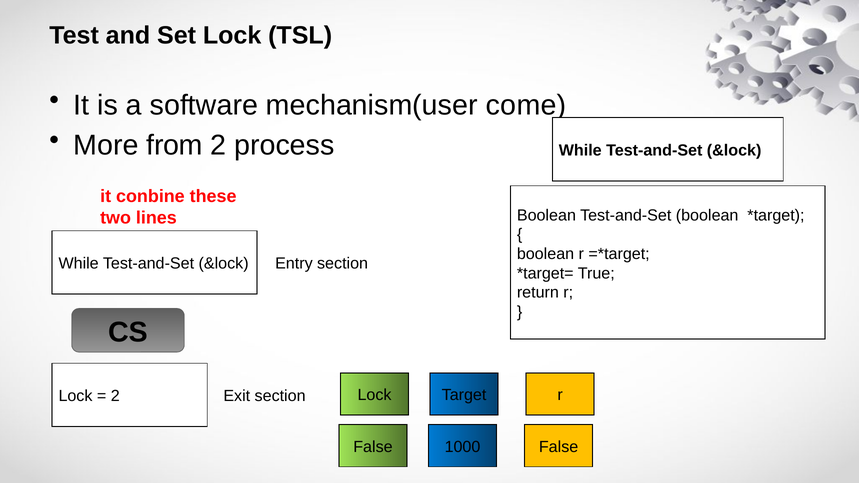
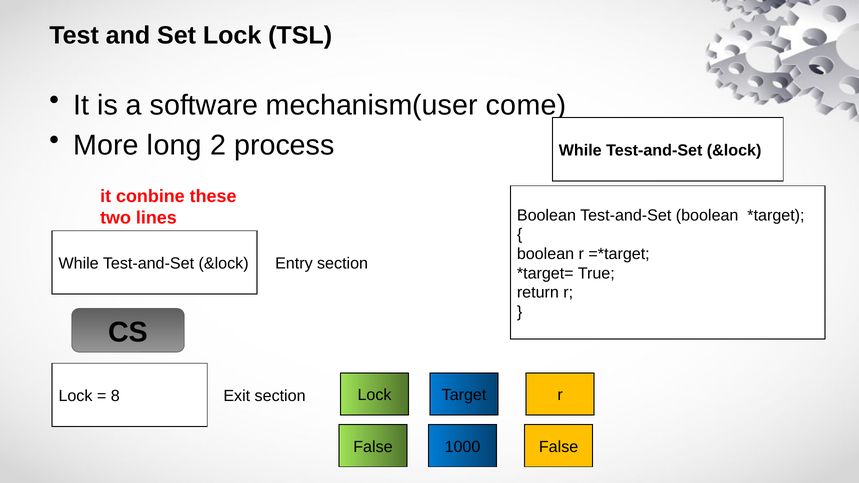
from: from -> long (174, 145)
2: 2 -> 8 (115, 396)
